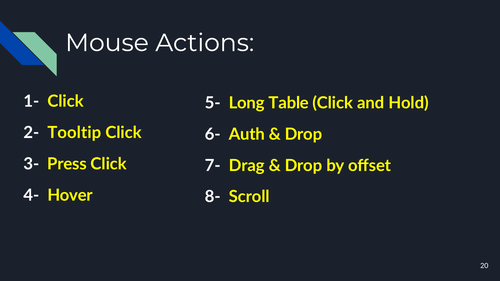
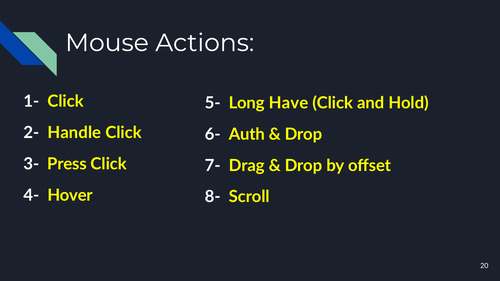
Table: Table -> Have (289, 103)
Tooltip: Tooltip -> Handle (74, 133)
